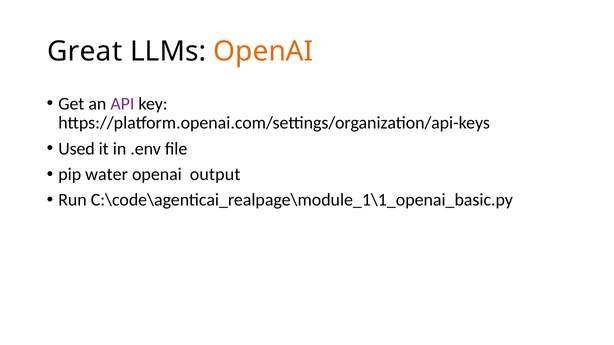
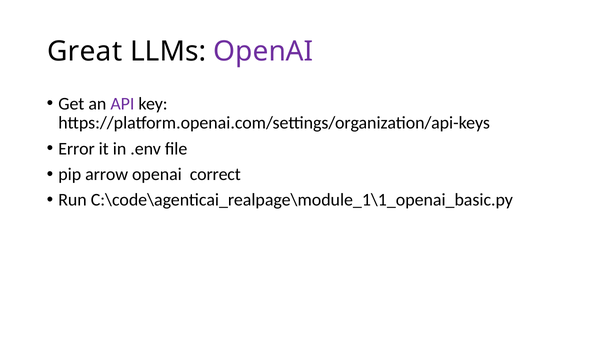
OpenAI colour: orange -> purple (263, 52)
Used: Used -> Error (77, 149)
water: water -> arrow (107, 174)
output: output -> correct (215, 174)
